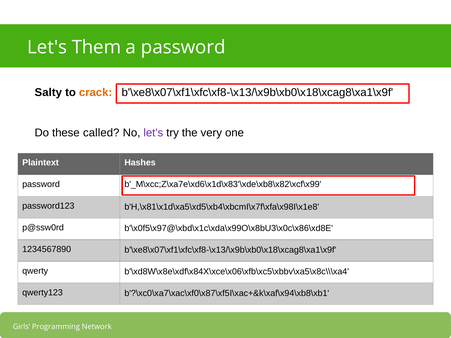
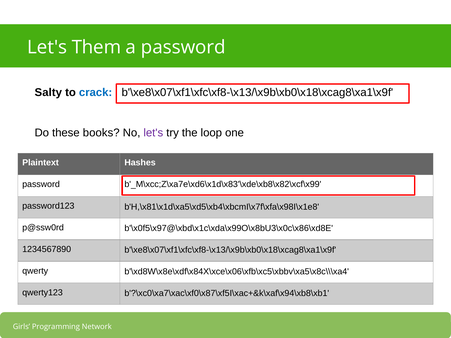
crack colour: orange -> blue (96, 92)
called: called -> books (101, 133)
very: very -> loop (211, 133)
